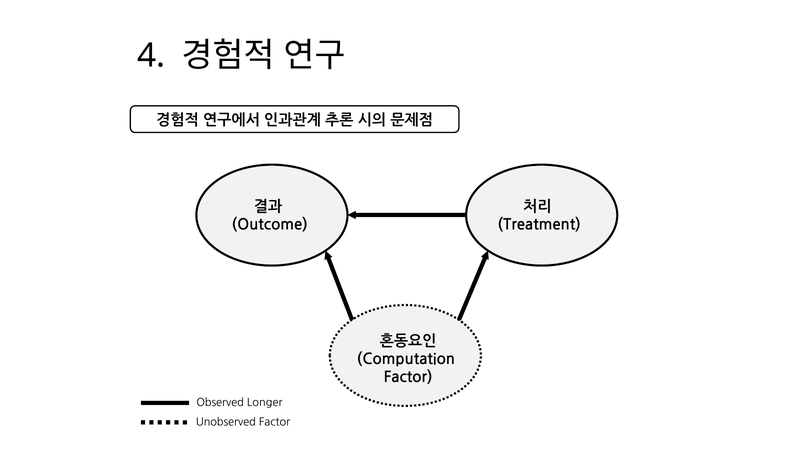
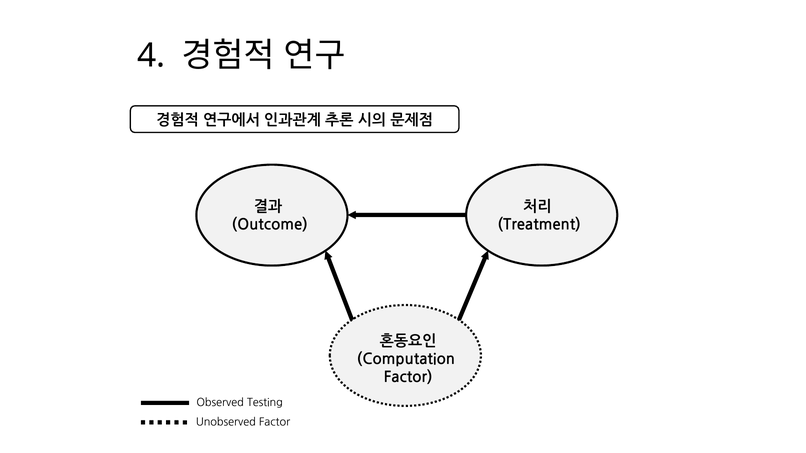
Longer: Longer -> Testing (265, 403)
